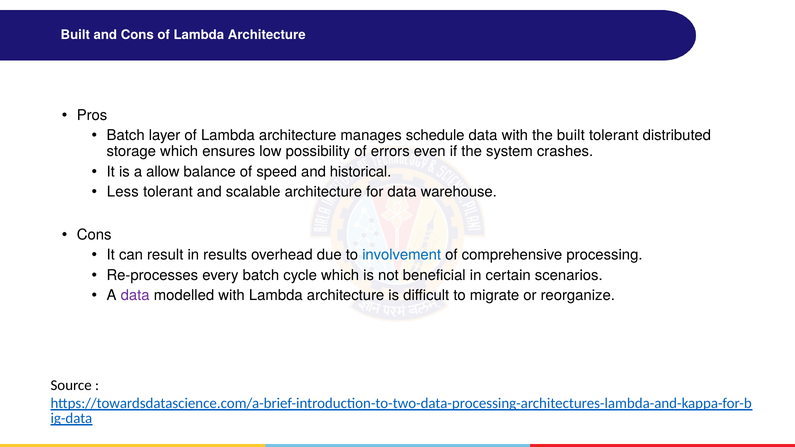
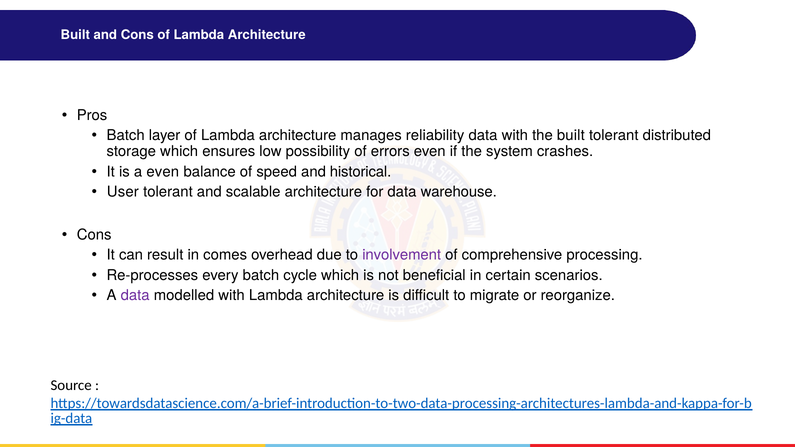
schedule: schedule -> reliability (435, 136)
a allow: allow -> even (163, 172)
Less: Less -> User (123, 192)
results: results -> comes (225, 255)
involvement colour: blue -> purple (402, 255)
